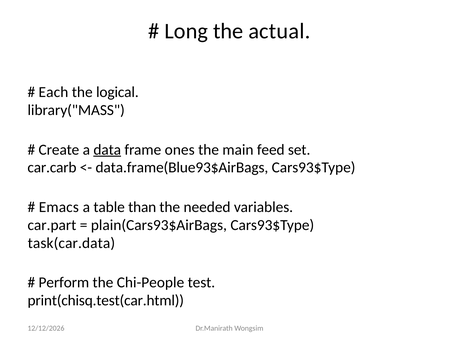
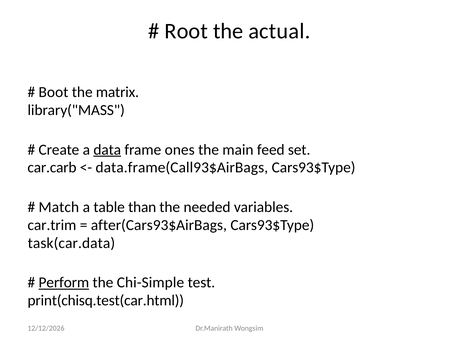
Long: Long -> Root (186, 31)
Each: Each -> Boot (53, 92)
logical: logical -> matrix (117, 92)
data.frame(Blue93$AirBags: data.frame(Blue93$AirBags -> data.frame(Call93$AirBags (182, 168)
Emacs: Emacs -> Match (59, 207)
car.part: car.part -> car.trim (52, 225)
plain(Cars93$AirBags: plain(Cars93$AirBags -> after(Cars93$AirBags (159, 225)
Perform underline: none -> present (64, 283)
Chi-People: Chi-People -> Chi-Simple (150, 283)
